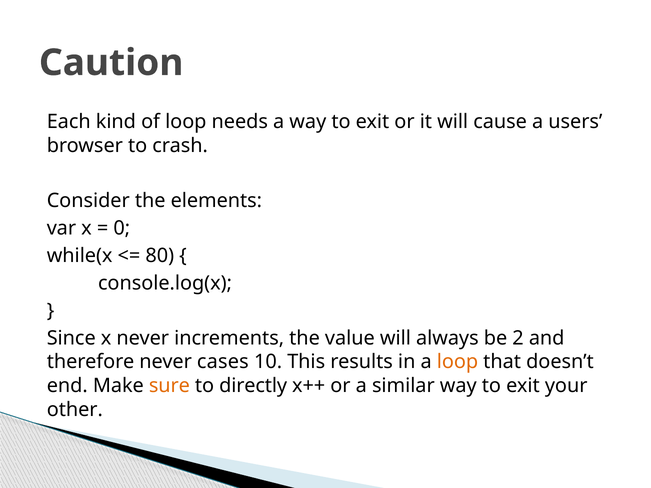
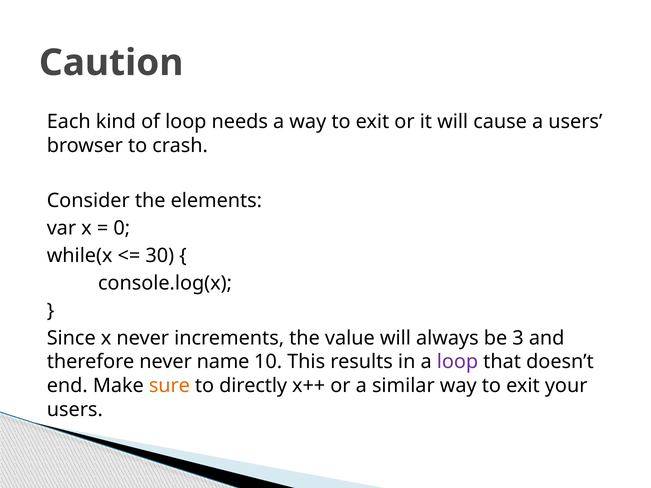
80: 80 -> 30 (160, 256)
2: 2 -> 3 (518, 338)
cases: cases -> name (223, 362)
loop colour: orange -> purple (457, 362)
other: other -> users (75, 410)
